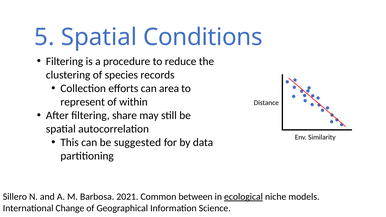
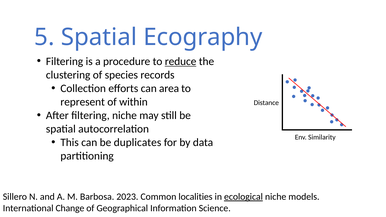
Conditions: Conditions -> Ecography (203, 37)
reduce underline: none -> present (181, 61)
filtering share: share -> niche (124, 116)
suggested: suggested -> duplicates (138, 143)
2021: 2021 -> 2023 (127, 197)
between: between -> localities (196, 197)
